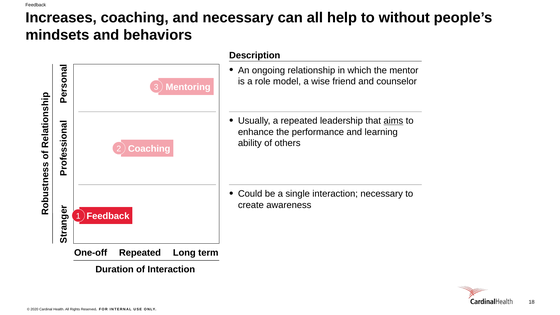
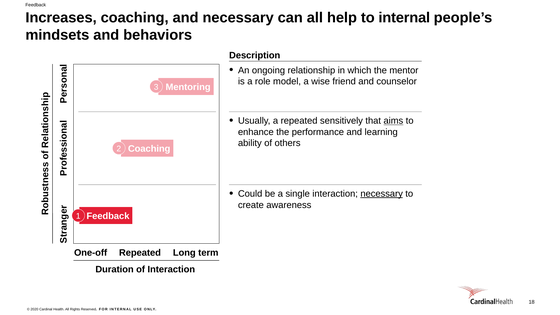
to without: without -> internal (404, 18)
leadership: leadership -> sensitively (341, 121)
necessary underline: none -> present (382, 194)
